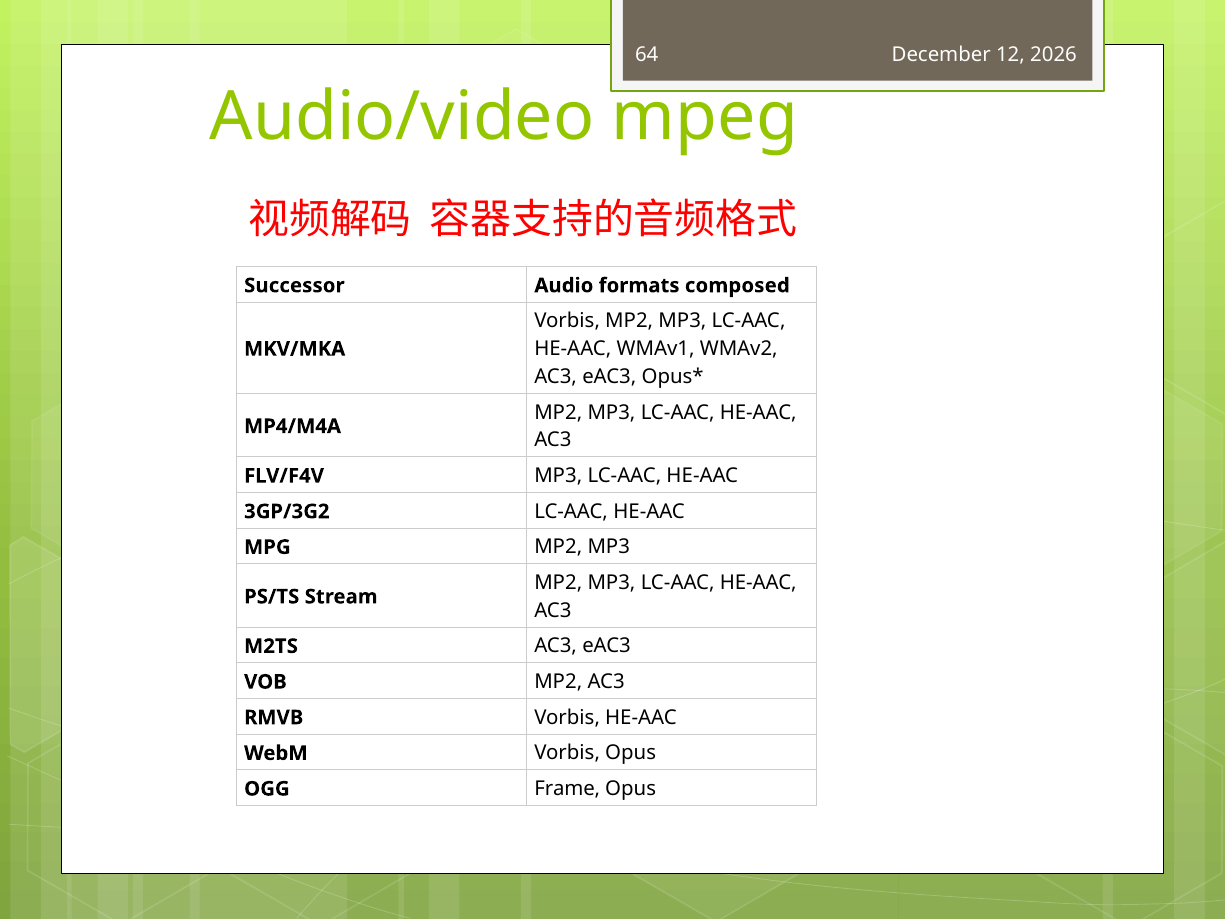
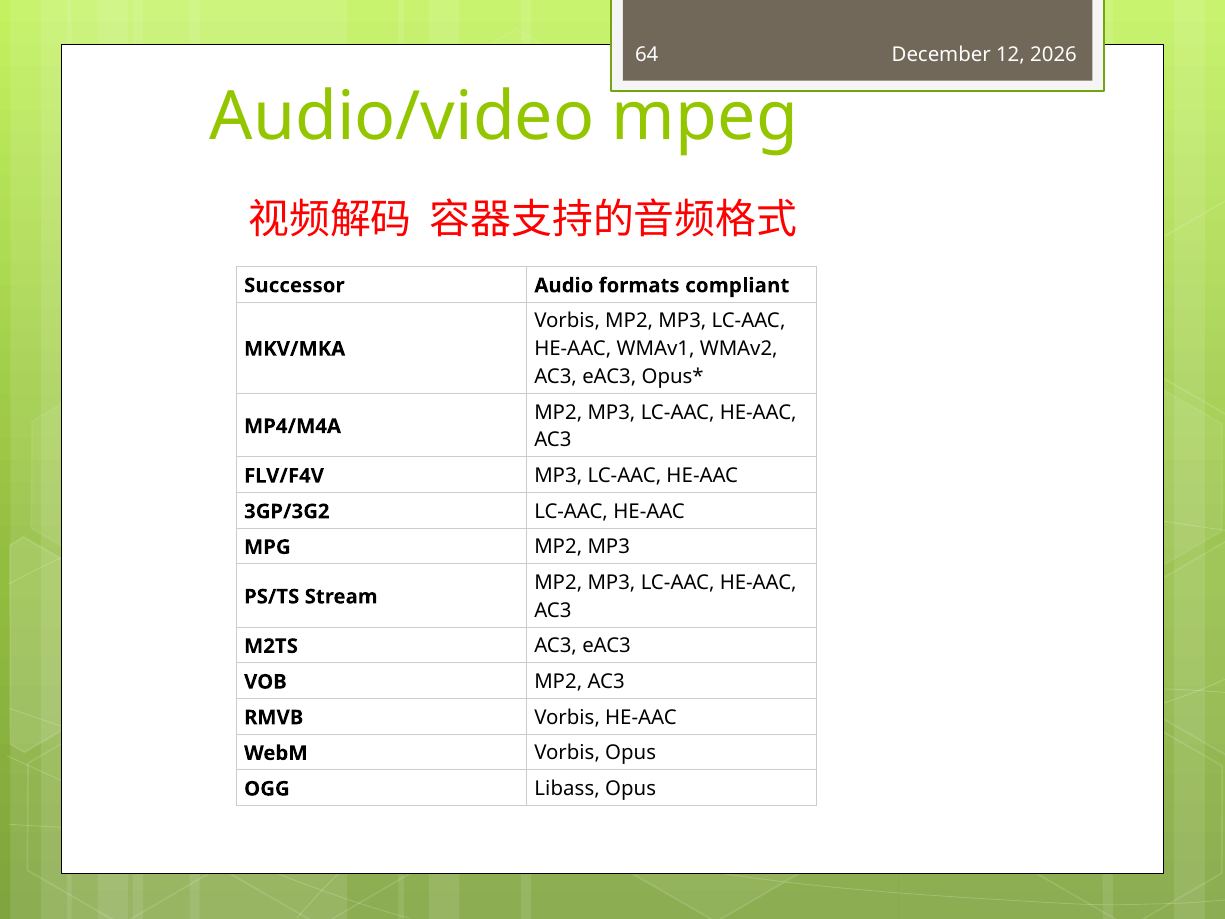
composed: composed -> compliant (737, 285)
Frame: Frame -> Libass (567, 789)
